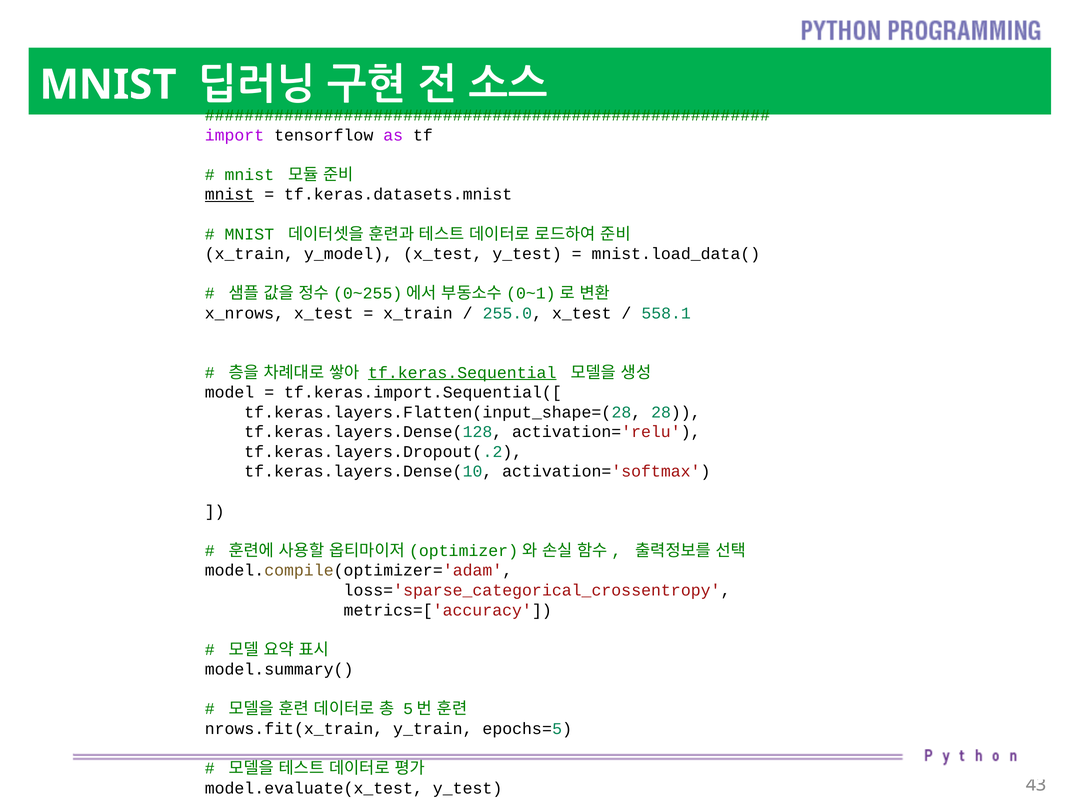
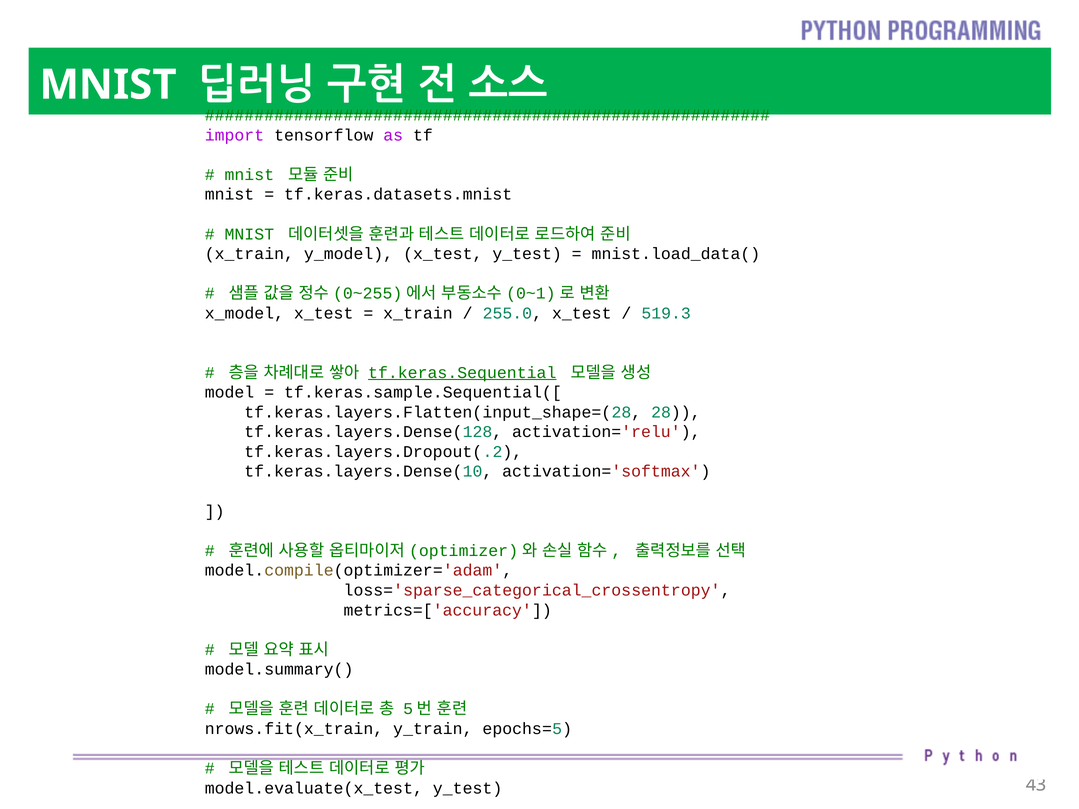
mnist underline: present -> none (230, 195)
x_nrows: x_nrows -> x_model (244, 313)
558.1: 558.1 -> 519.3 (666, 313)
tf.keras.import.Sequential([: tf.keras.import.Sequential([ -> tf.keras.sample.Sequential([ (423, 393)
